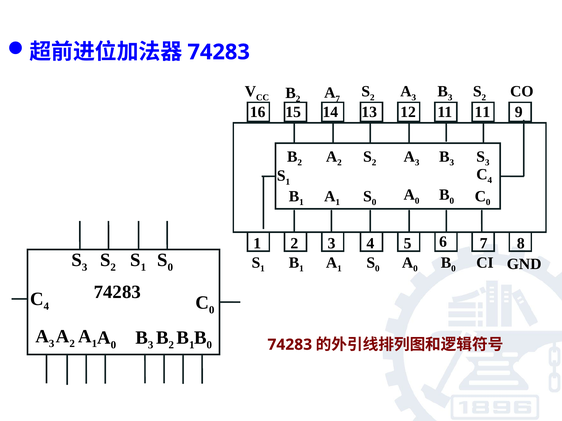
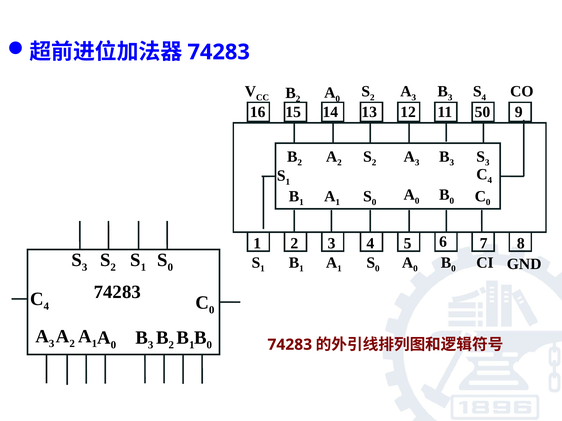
2: 2 -> 4 (484, 97)
7: 7 -> 0 (338, 99)
11 11: 11 -> 50 (482, 112)
